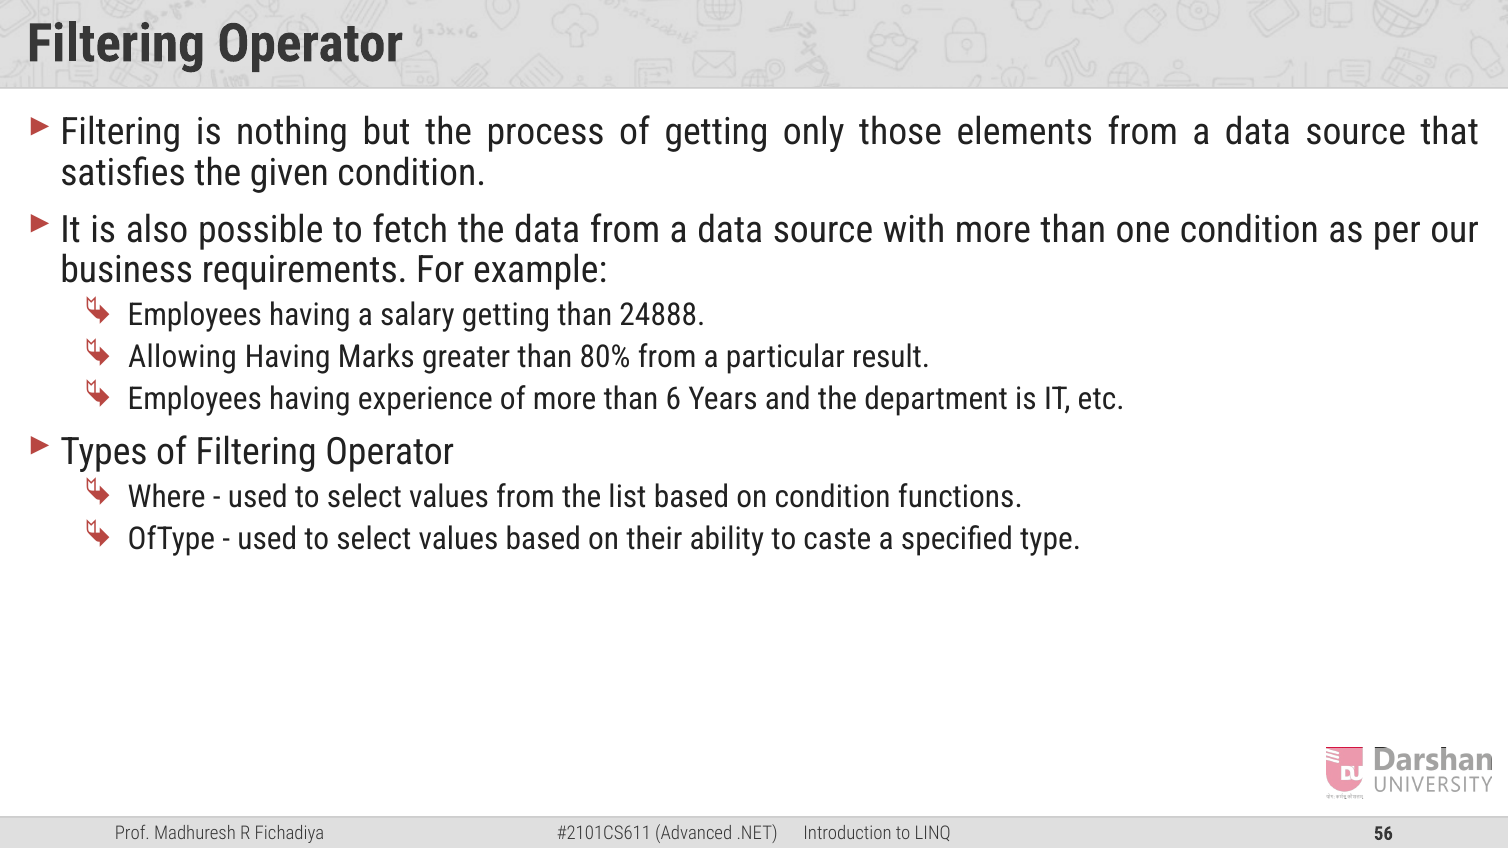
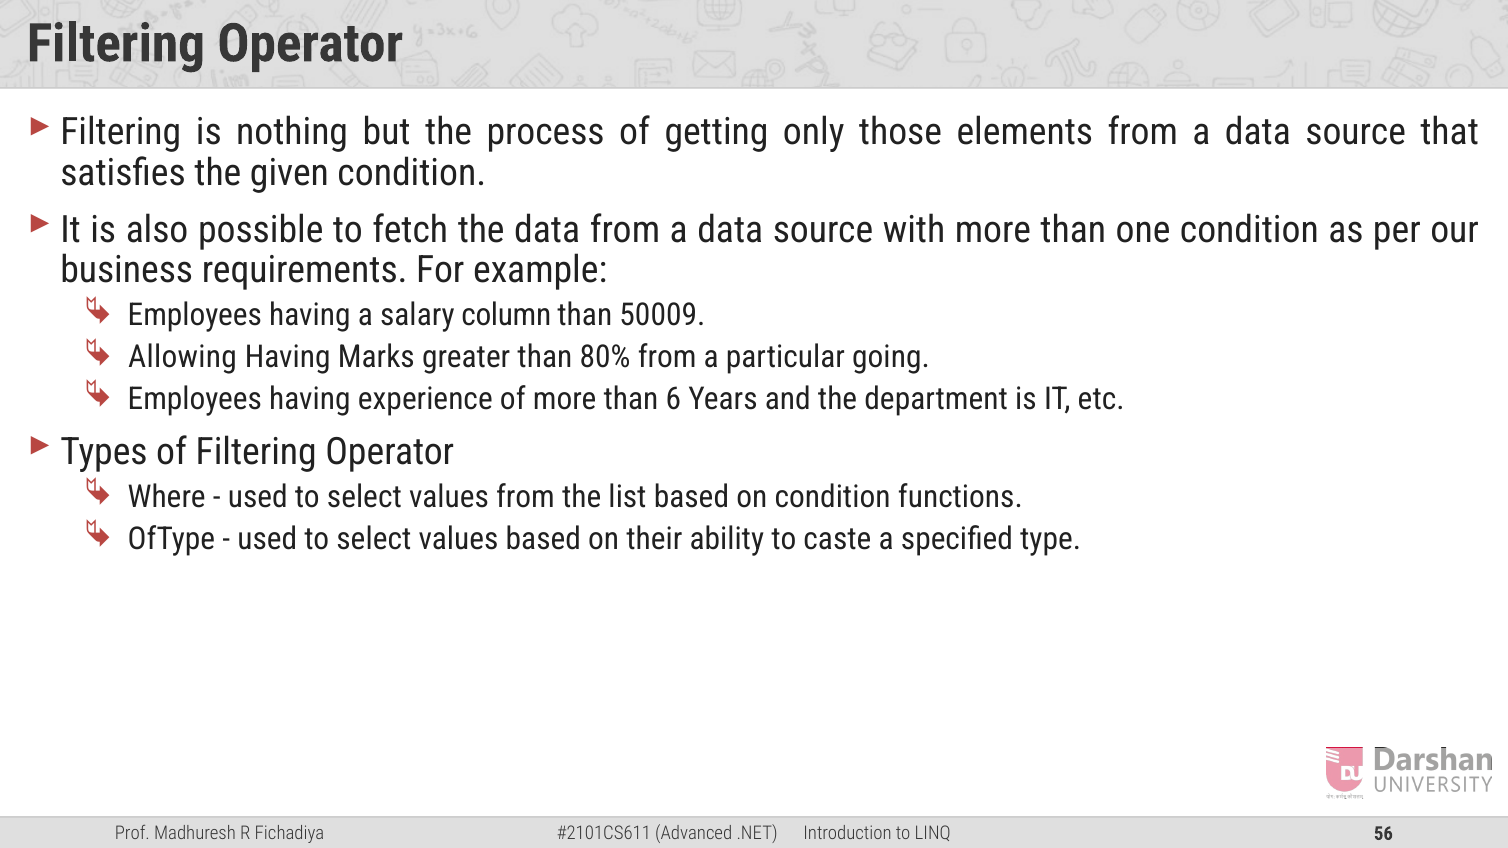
salary getting: getting -> column (506, 316)
24888: 24888 -> 50009 (662, 316)
result: result -> going (891, 357)
